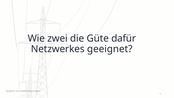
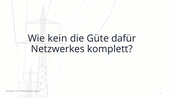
zwei: zwei -> kein (57, 38)
geeignet: geeignet -> komplett (110, 49)
